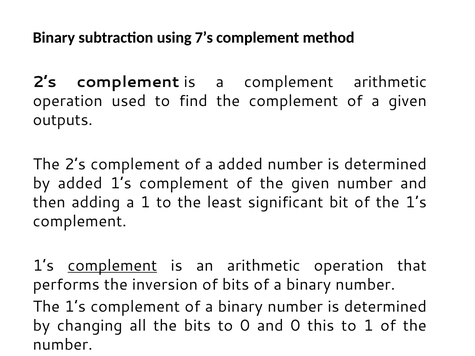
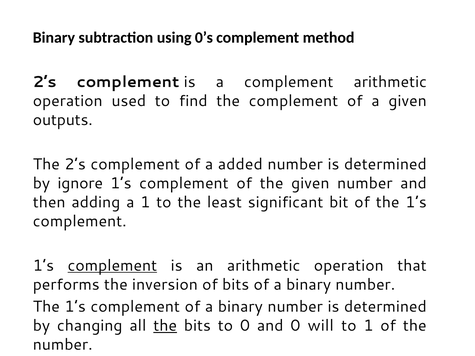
7’s: 7’s -> 0’s (204, 38)
by added: added -> ignore (80, 183)
the underline: none -> present (165, 326)
this: this -> will (321, 326)
